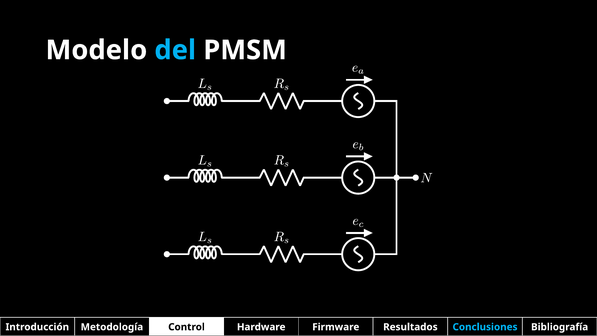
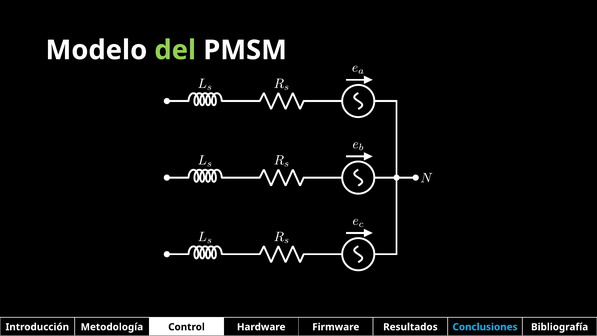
del colour: light blue -> light green (175, 50)
